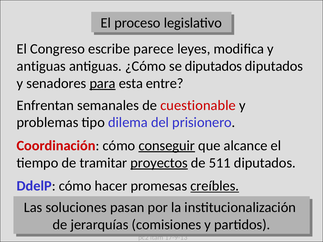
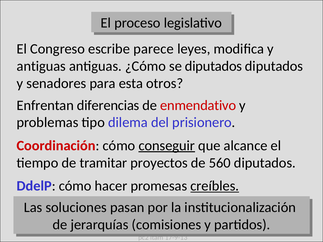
para underline: present -> none (103, 83)
entre: entre -> otros (165, 83)
semanales: semanales -> diferencias (108, 105)
cuestionable: cuestionable -> enmendativo (198, 105)
proyectos underline: present -> none (159, 163)
511: 511 -> 560 (220, 163)
